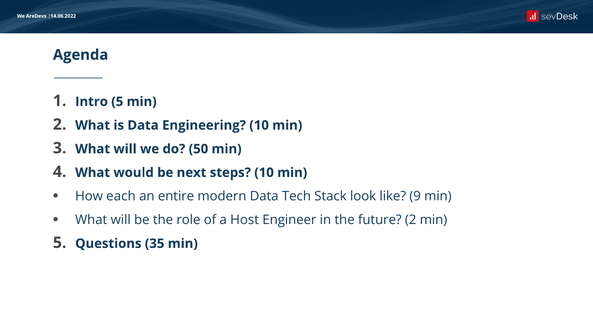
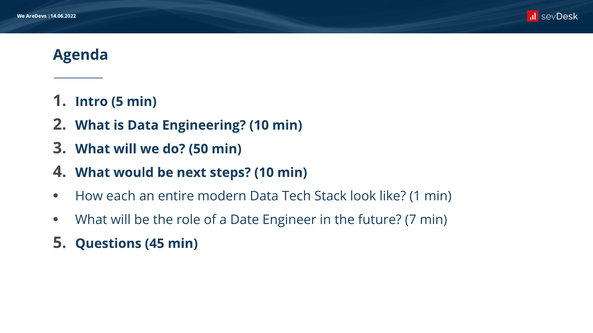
like 9: 9 -> 1 (415, 197)
Host: Host -> Date (245, 220)
future 2: 2 -> 7 (411, 220)
35: 35 -> 45 (155, 244)
